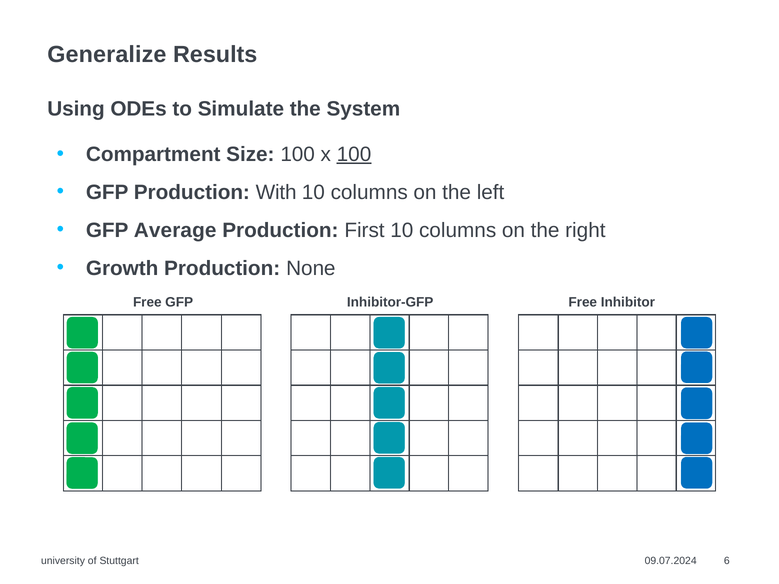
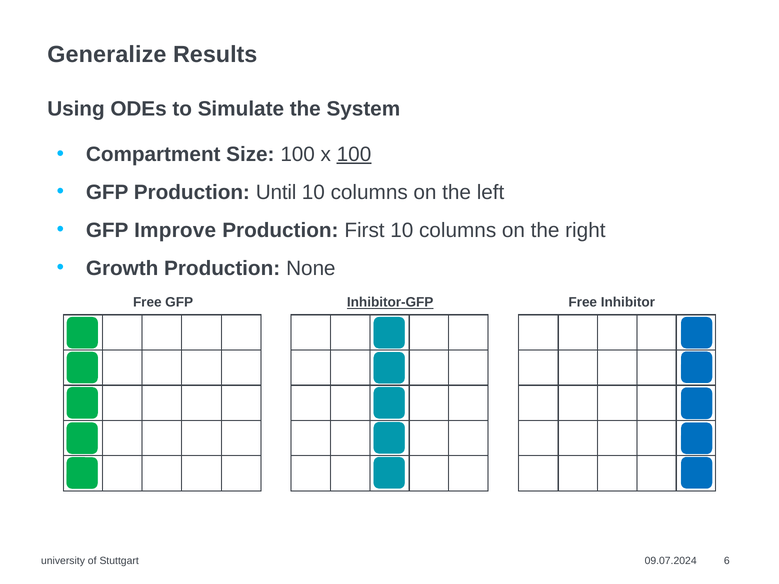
With: With -> Until (276, 192)
Average: Average -> Improve (175, 230)
Inhibitor-GFP underline: none -> present (390, 303)
